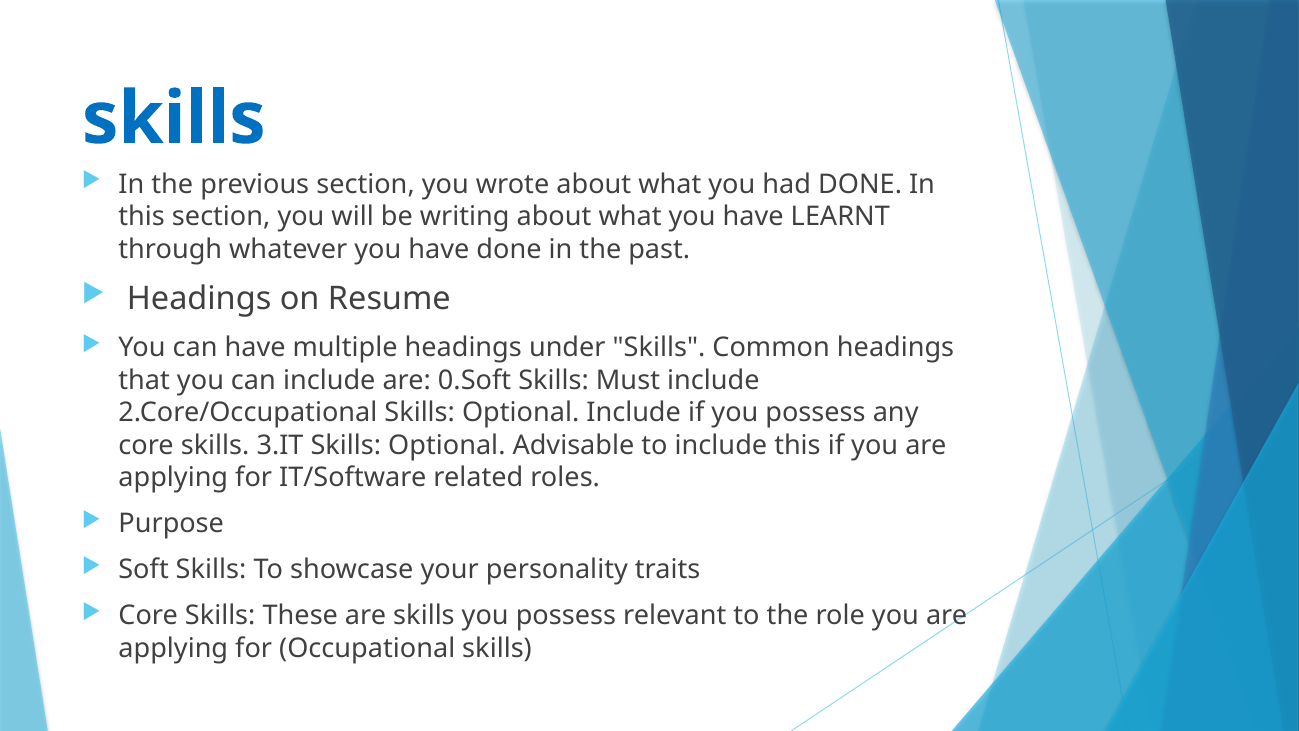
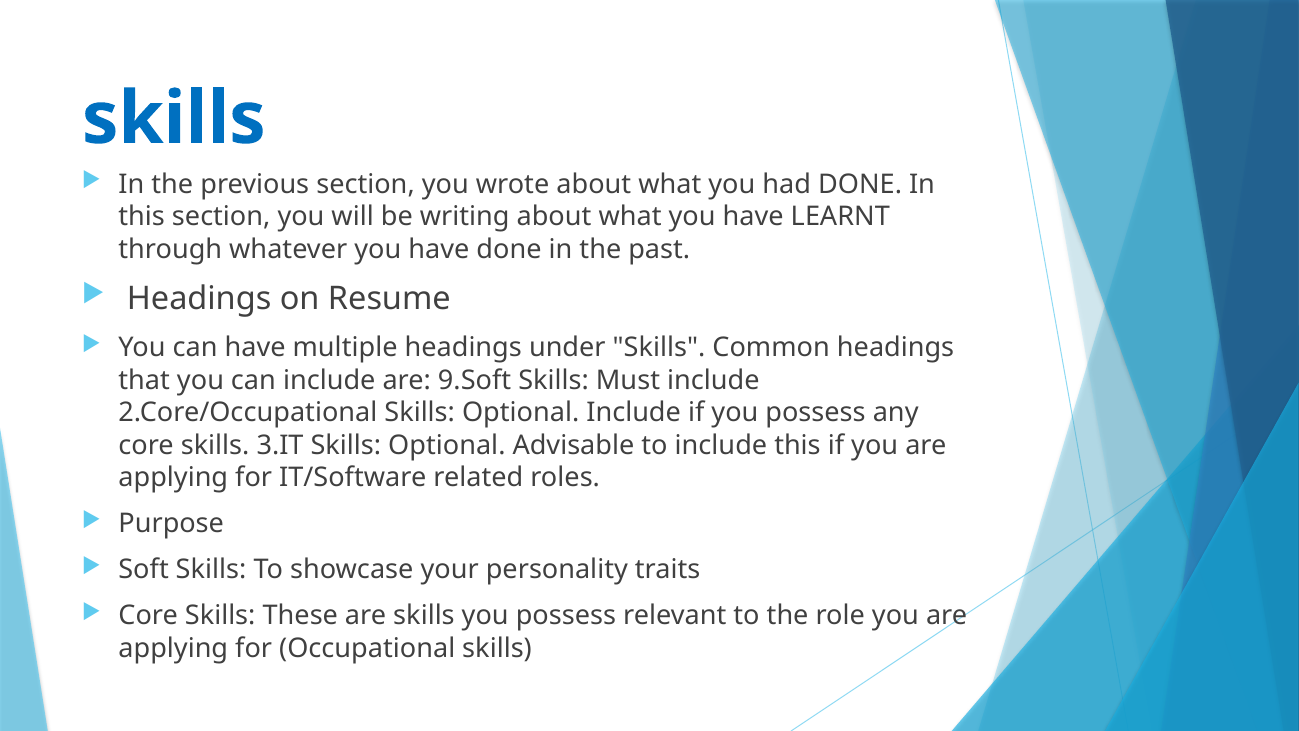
0.Soft: 0.Soft -> 9.Soft (475, 380)
